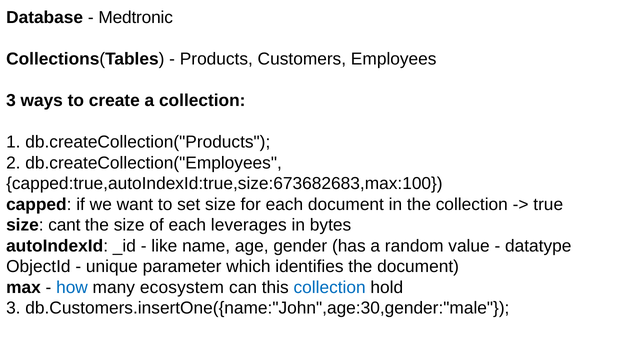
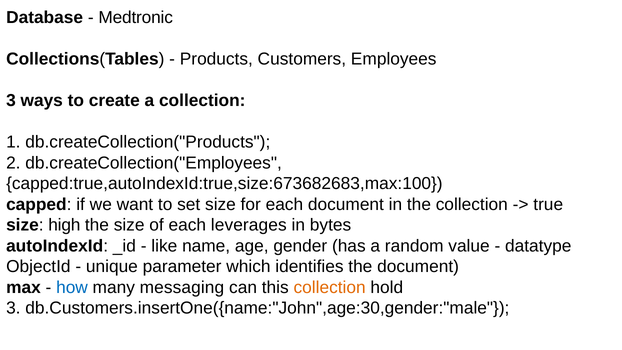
cant: cant -> high (64, 225)
ecosystem: ecosystem -> messaging (182, 287)
collection colour: blue -> orange (330, 287)
